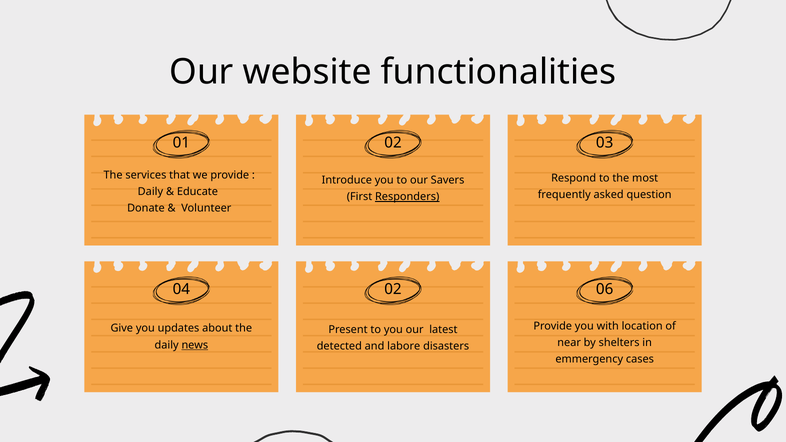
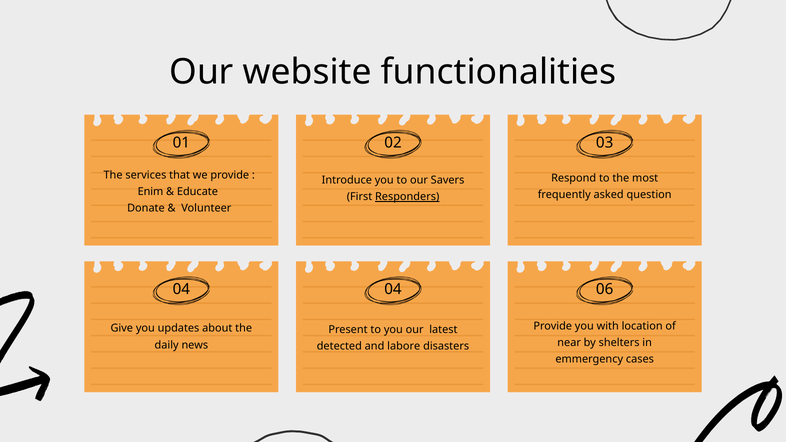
Daily: Daily -> Enim (150, 192)
04 02: 02 -> 04 (393, 290)
news underline: present -> none (195, 345)
